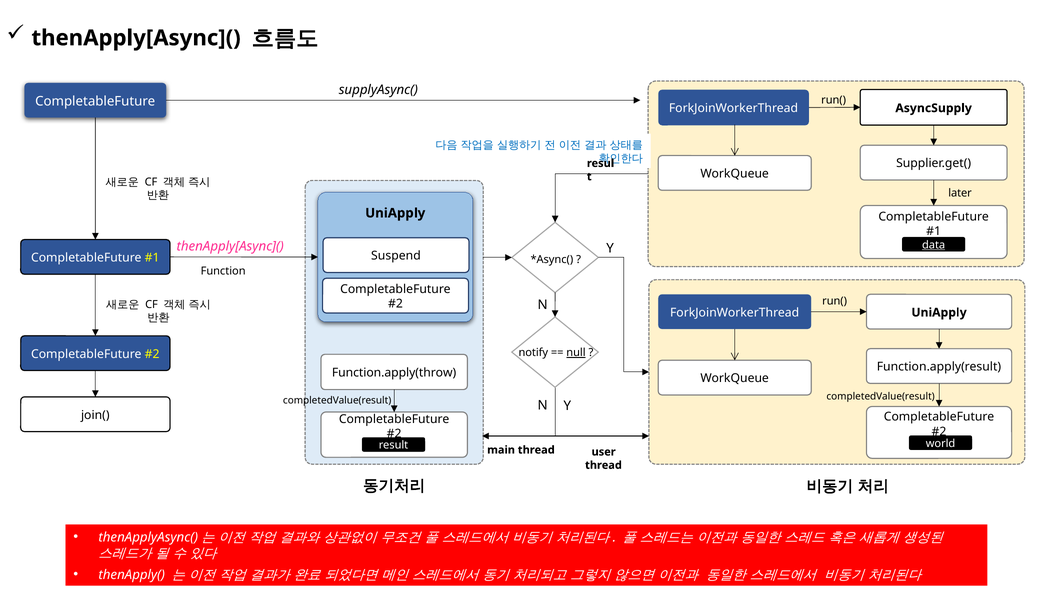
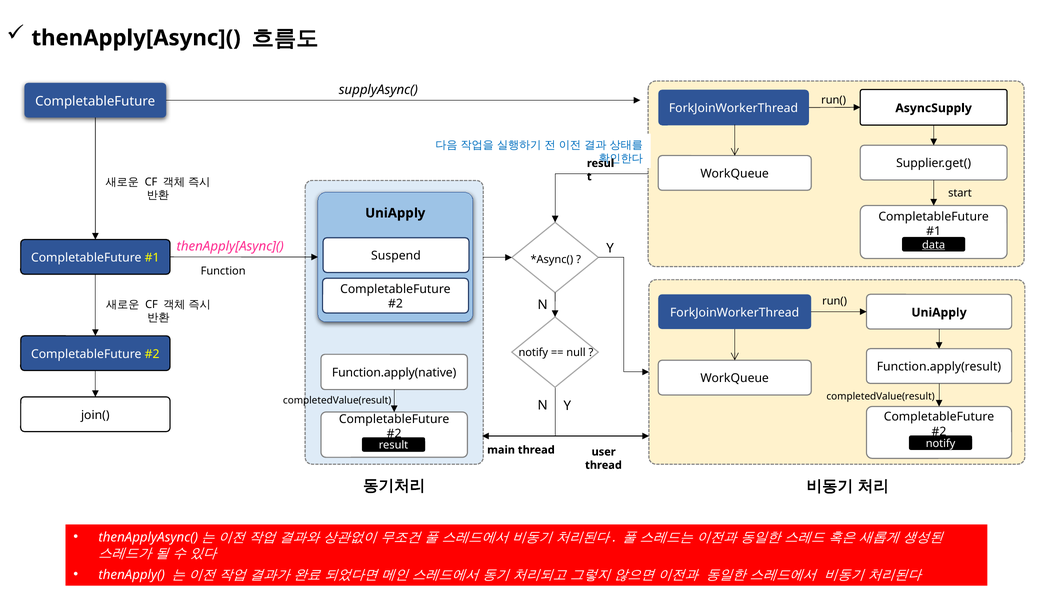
later: later -> start (960, 193)
null underline: present -> none (576, 353)
Function.apply(throw: Function.apply(throw -> Function.apply(native (394, 373)
world: world -> notify (941, 444)
